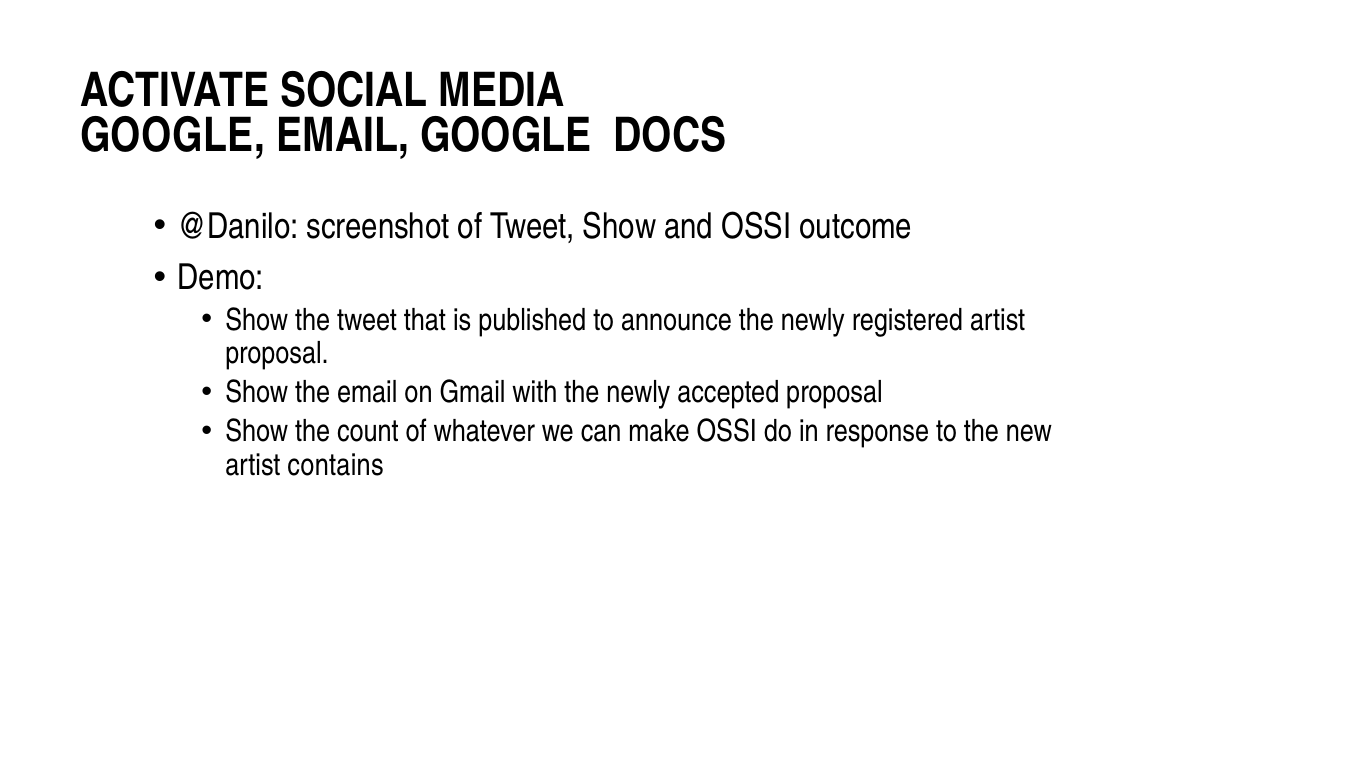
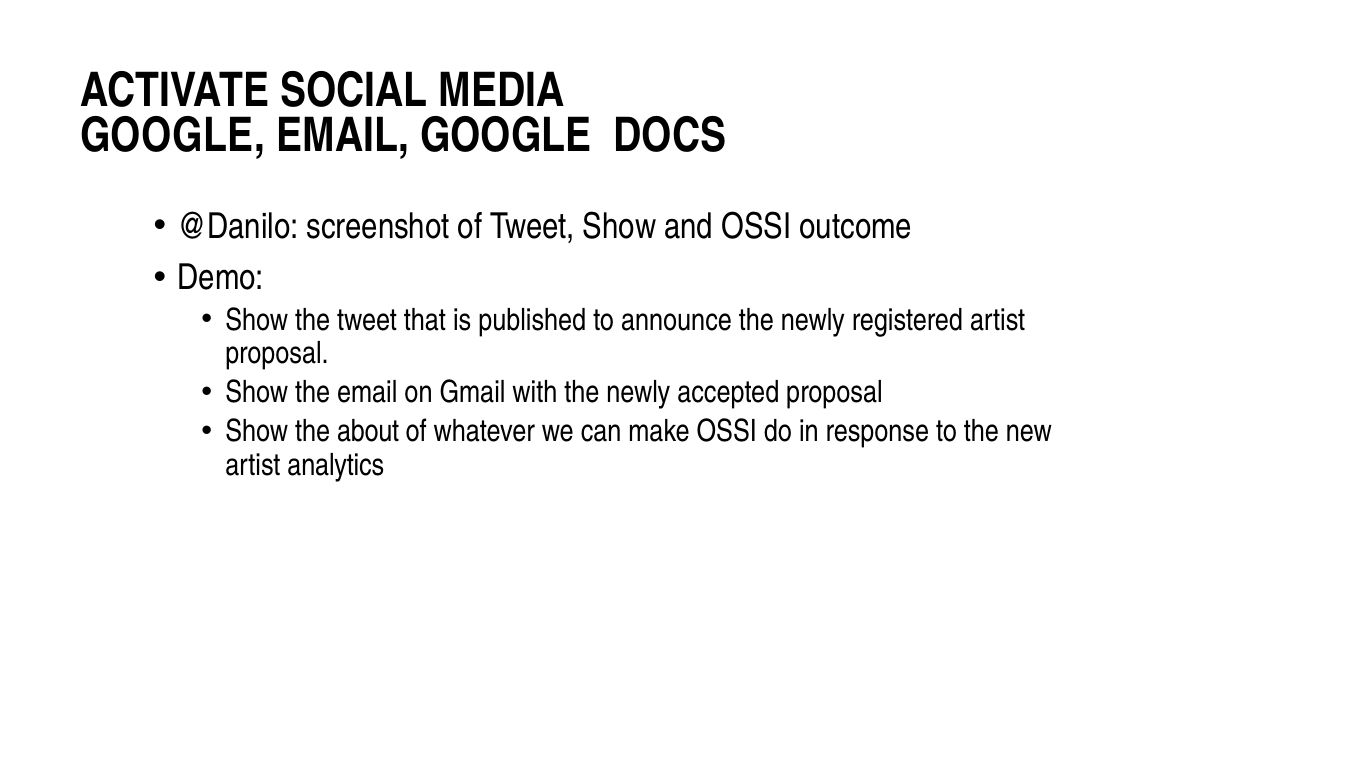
count: count -> about (368, 432)
contains: contains -> analytics (336, 465)
